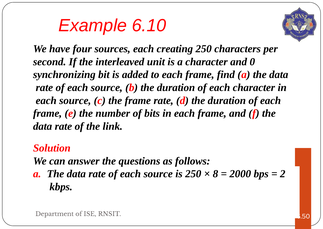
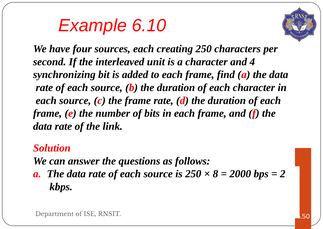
0: 0 -> 4 (252, 62)
